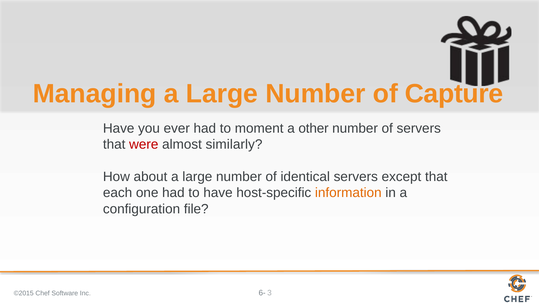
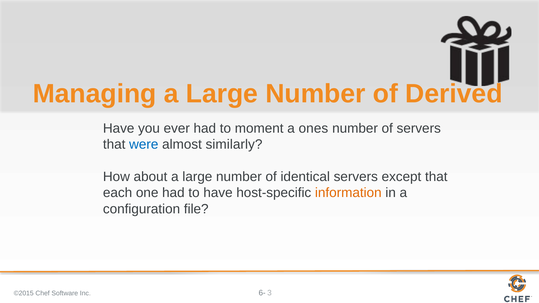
Capture: Capture -> Derived (454, 94)
other: other -> ones (313, 128)
were colour: red -> blue (144, 144)
